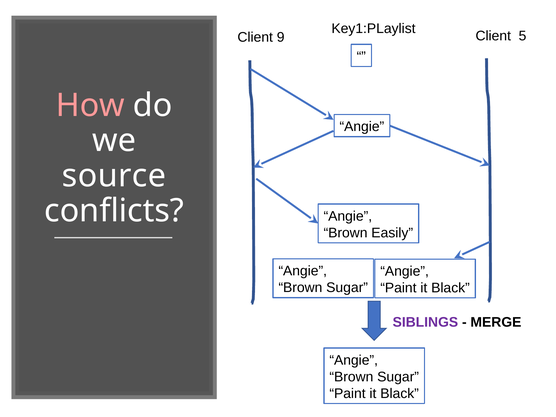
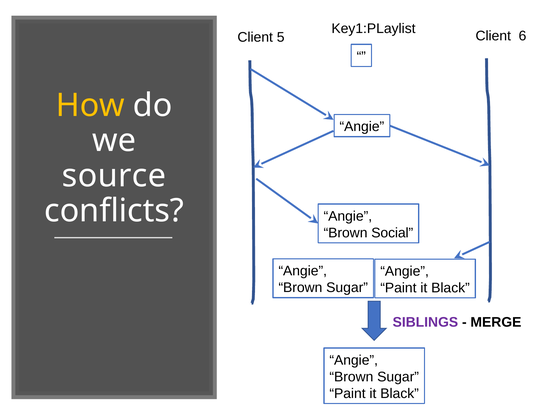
9: 9 -> 5 (281, 37)
5: 5 -> 6 (523, 36)
How colour: pink -> yellow (90, 106)
Easily: Easily -> Social (392, 233)
